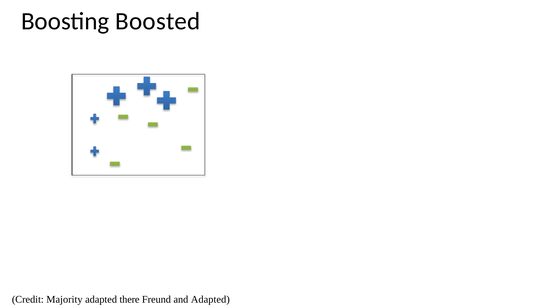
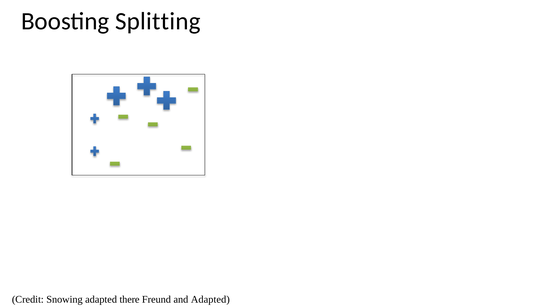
Boosted: Boosted -> Splitting (158, 21)
Majority: Majority -> Snowing (64, 299)
